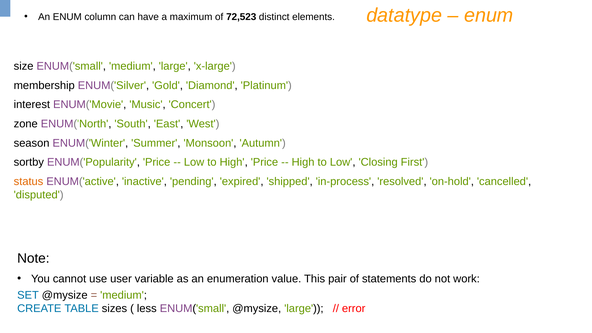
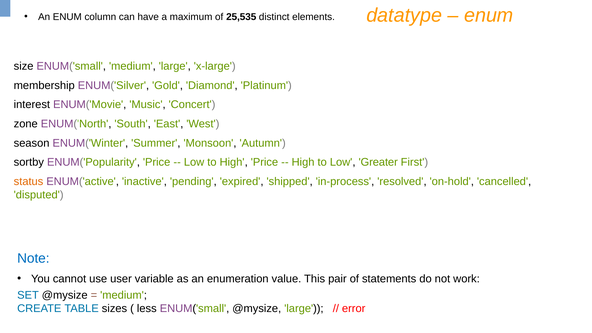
72,523: 72,523 -> 25,535 (241, 17)
Closing: Closing -> Greater (378, 162)
Note colour: black -> blue (33, 258)
